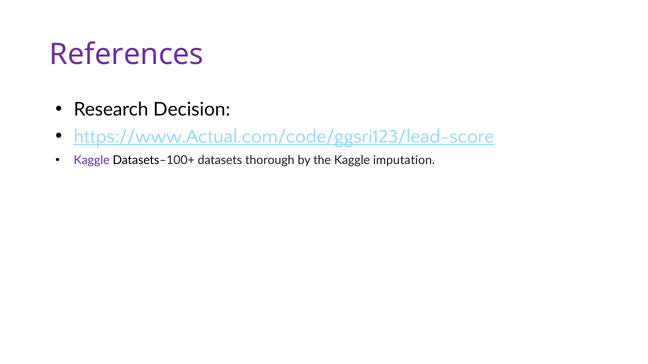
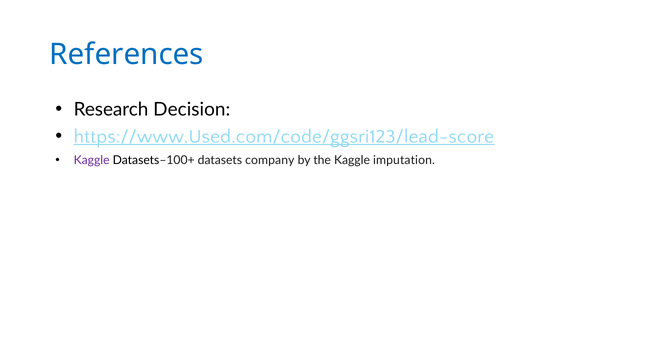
References colour: purple -> blue (127, 54)
https://www.Actual.com/code/ggsri123/lead-score: https://www.Actual.com/code/ggsri123/lead-score -> https://www.Used.com/code/ggsri123/lead-score (284, 137)
thorough: thorough -> company (270, 160)
